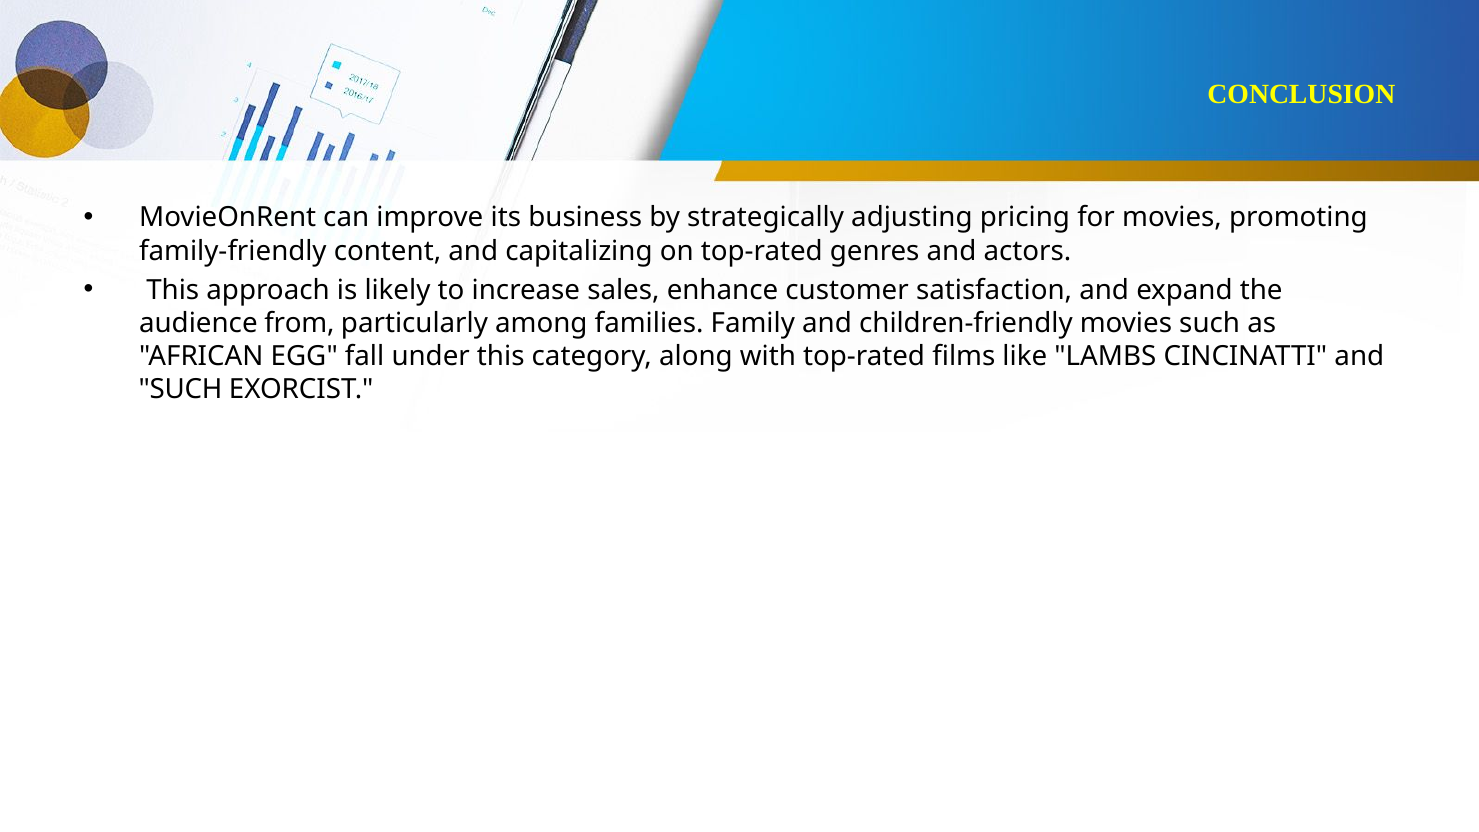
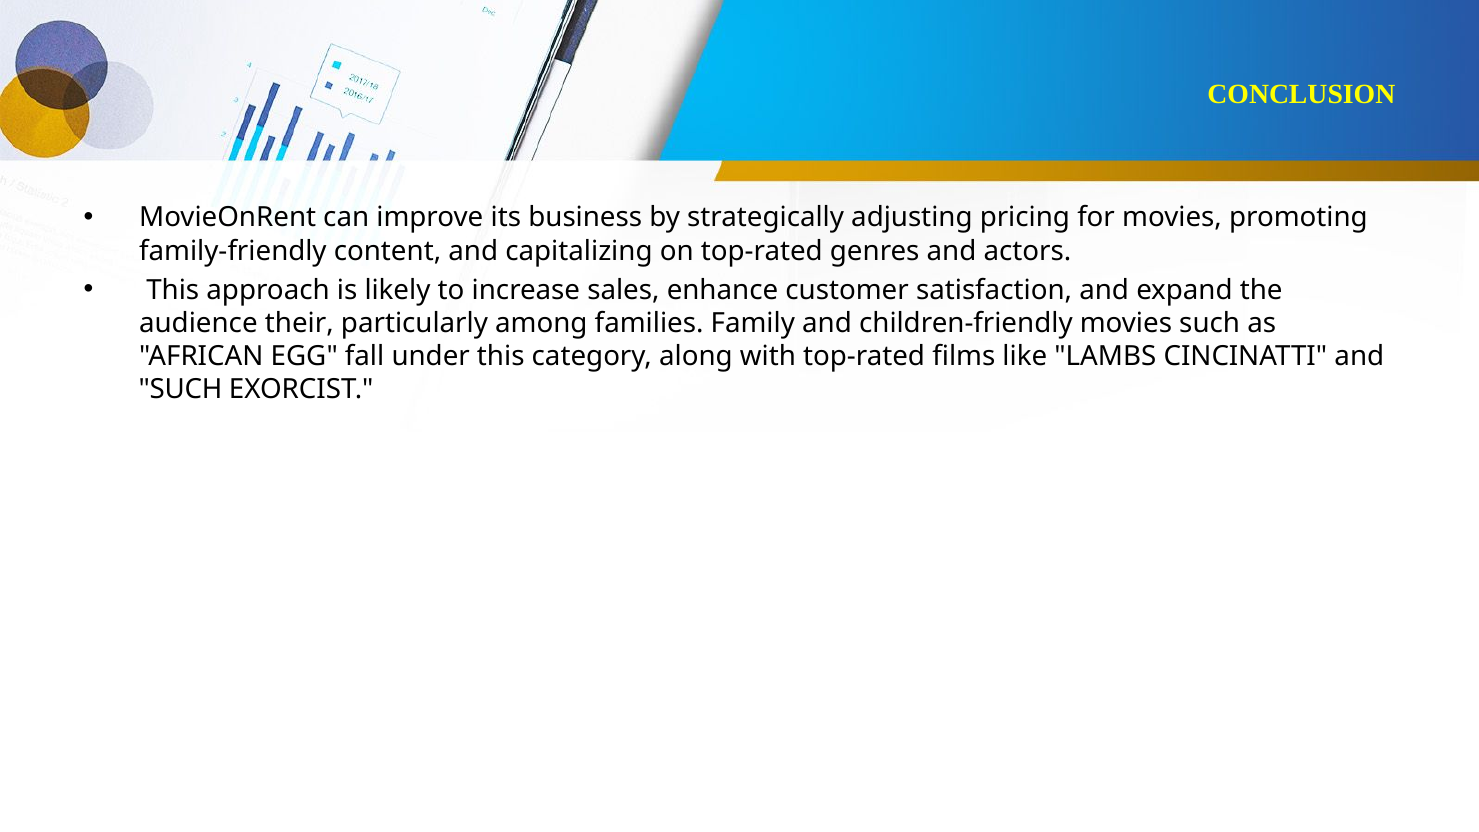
from: from -> their (299, 323)
